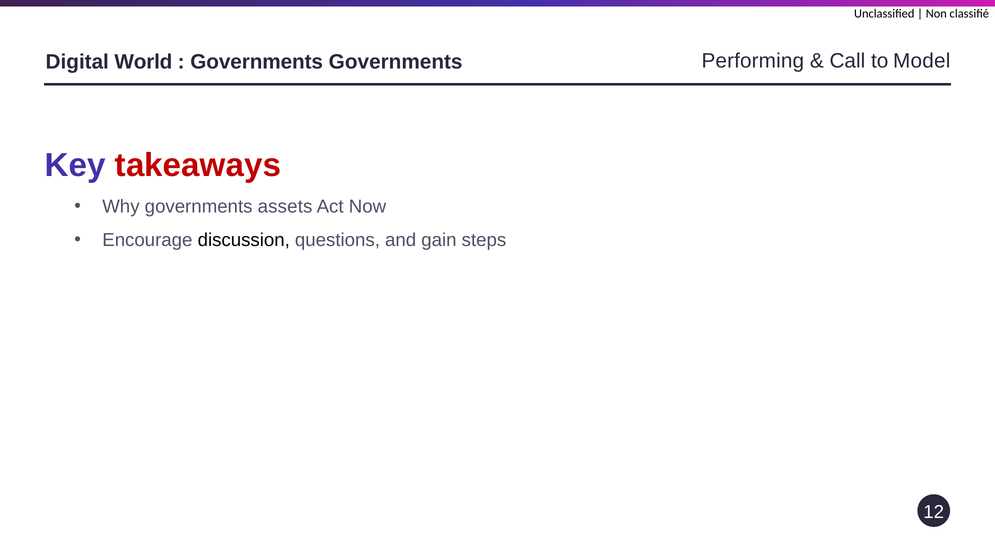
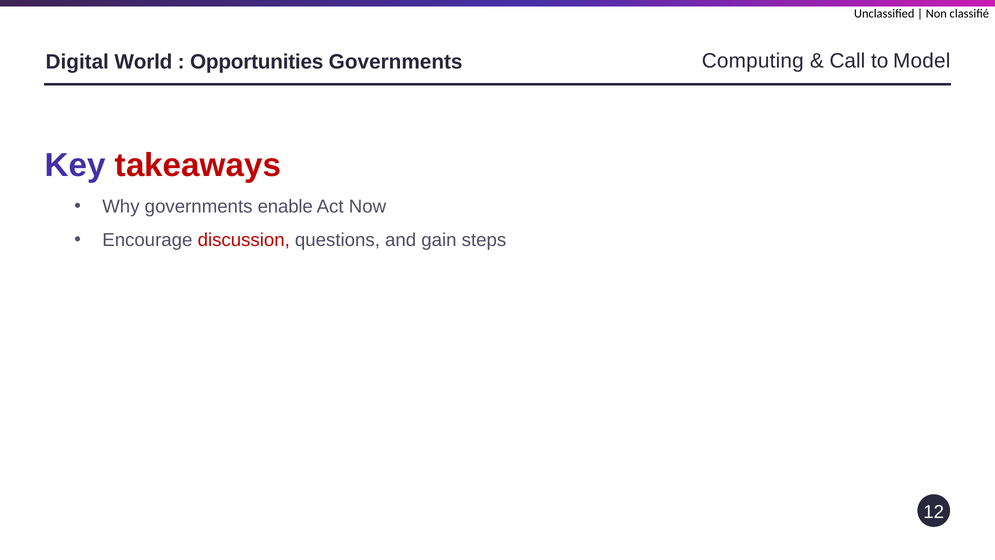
Governments: Governments -> Opportunities (257, 62)
Performing: Performing -> Computing (753, 61)
assets: assets -> enable (285, 207)
discussion colour: black -> red (244, 240)
